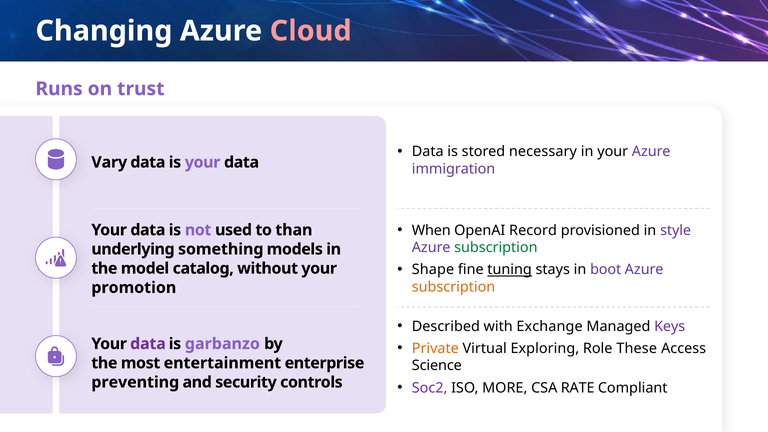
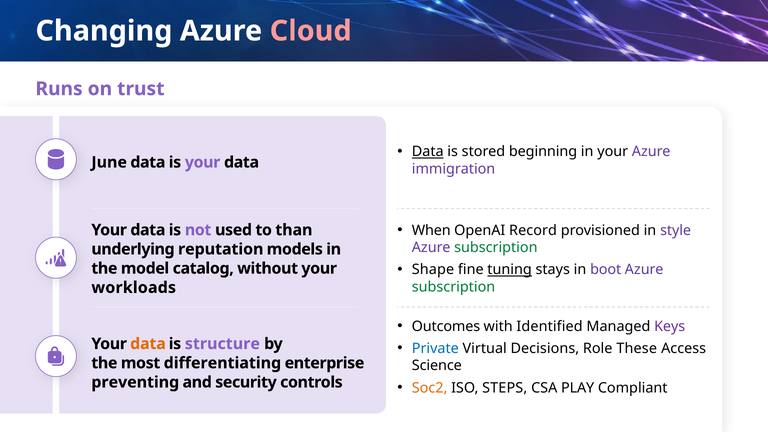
Data underline: none -> present (428, 152)
necessary: necessary -> beginning (543, 152)
Vary: Vary -> June (109, 162)
something: something -> reputation (221, 249)
subscription colour: orange -> green (454, 287)
promotion: promotion -> workloads (134, 288)
Described: Described -> Outcomes (446, 326)
Exchange: Exchange -> Identified (550, 326)
Private colour: orange -> blue (435, 348)
Exploring: Exploring -> Decisions (545, 348)
data colour: purple -> orange (148, 344)
garbanzo: garbanzo -> structure (222, 344)
entertainment: entertainment -> differentiating (222, 363)
Soc2 colour: purple -> orange (430, 388)
MORE: MORE -> STEPS (505, 388)
RATE: RATE -> PLAY (578, 388)
